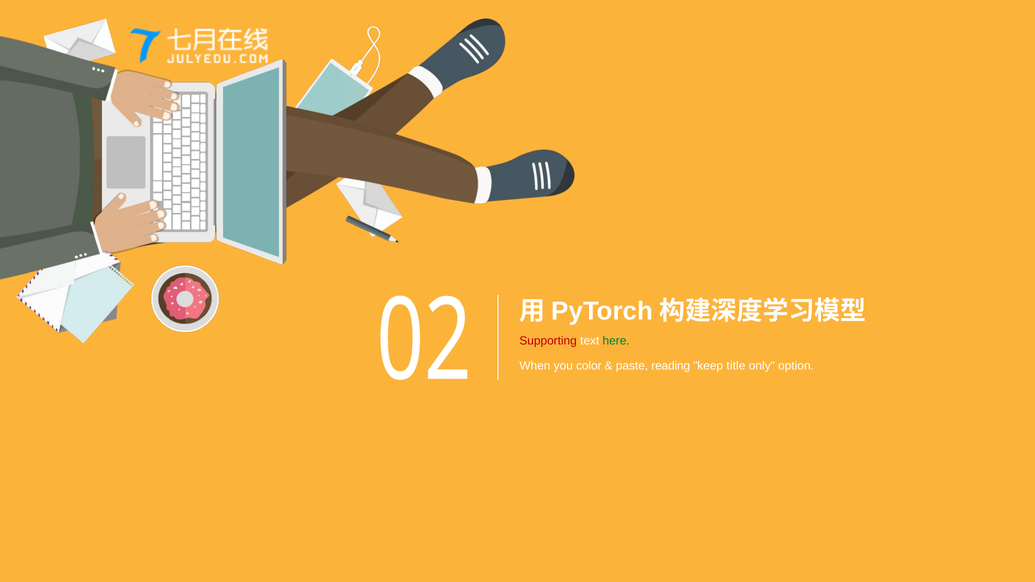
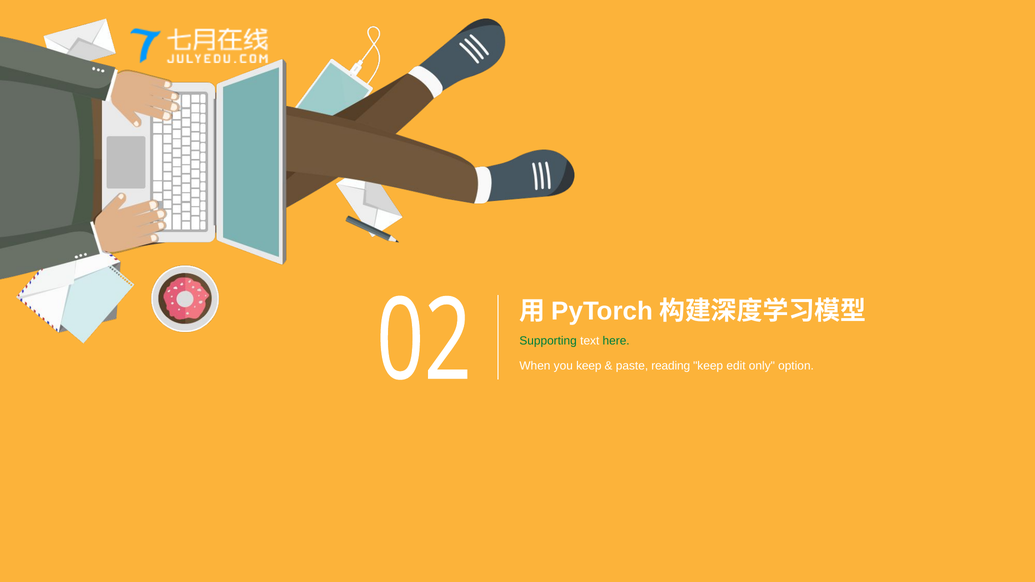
Supporting colour: red -> green (548, 341)
you color: color -> keep (589, 366)
title: title -> edit (736, 366)
